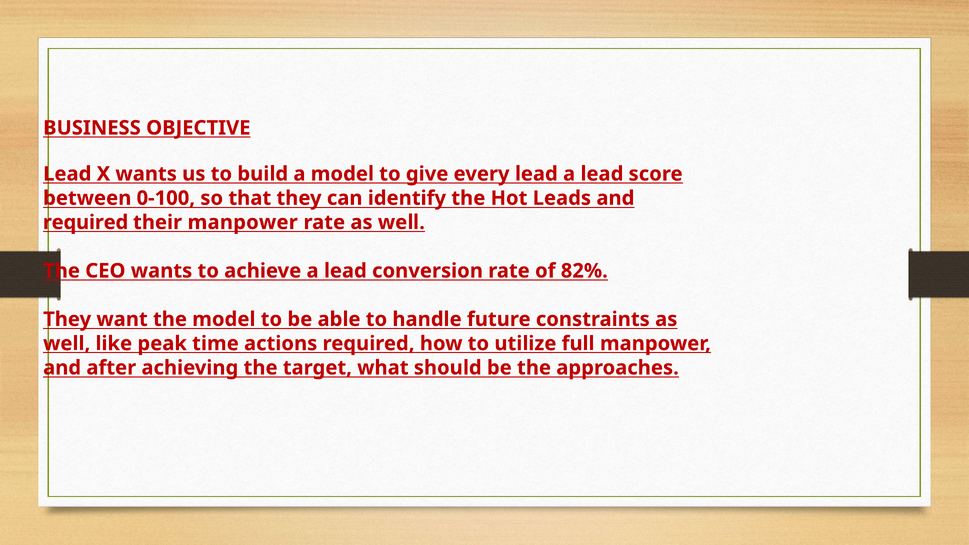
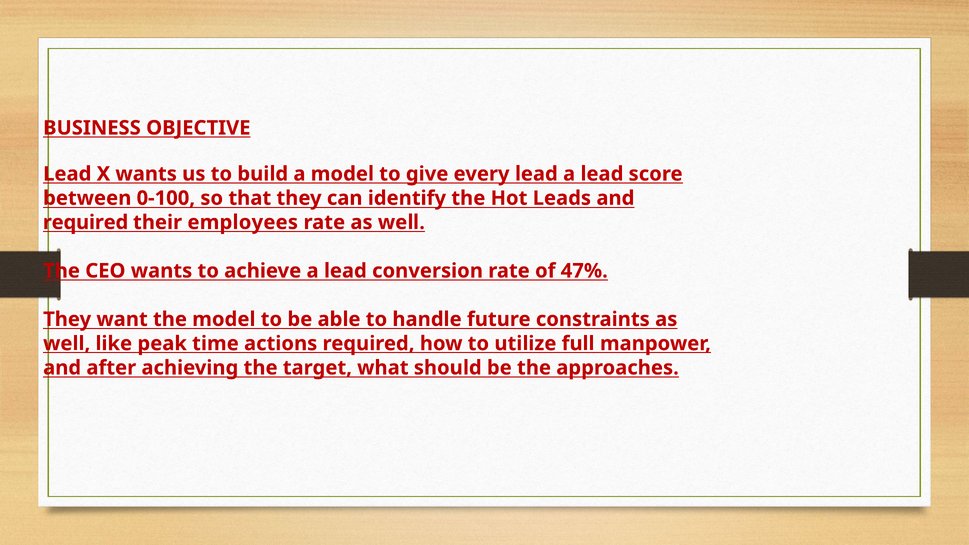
their manpower: manpower -> employees (243, 222)
82%: 82% -> 47% (584, 271)
